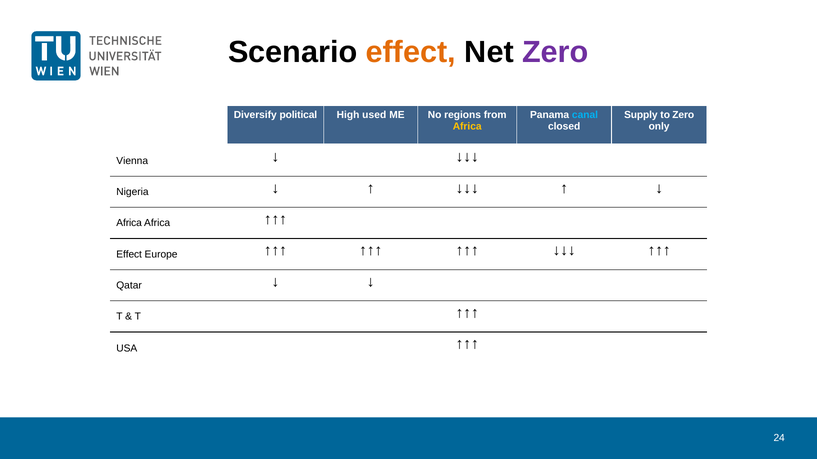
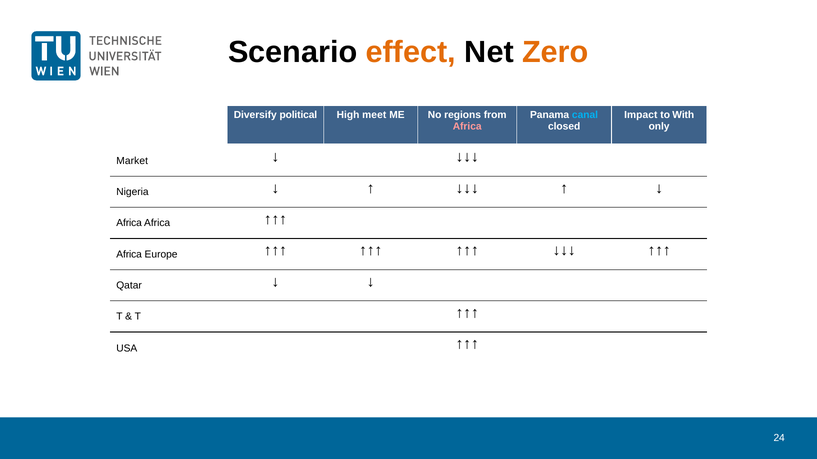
Zero colour: purple -> orange (555, 52)
used: used -> meet (374, 115)
Supply: Supply -> Impact (641, 115)
to Zero: Zero -> With (683, 115)
Africa colour: yellow -> pink (467, 126)
Vienna: Vienna -> Market (132, 161)
Effect: Effect -> Africa (129, 255)
